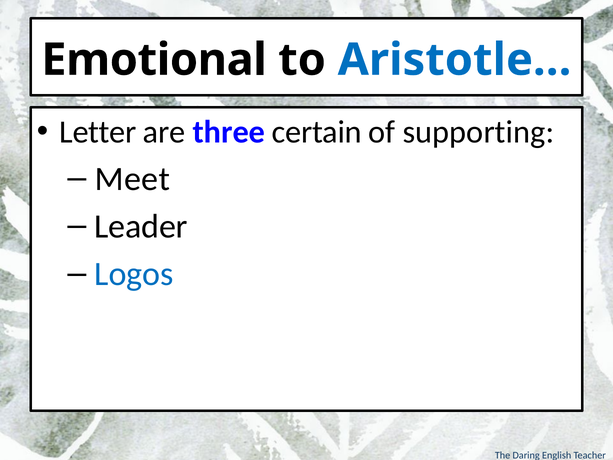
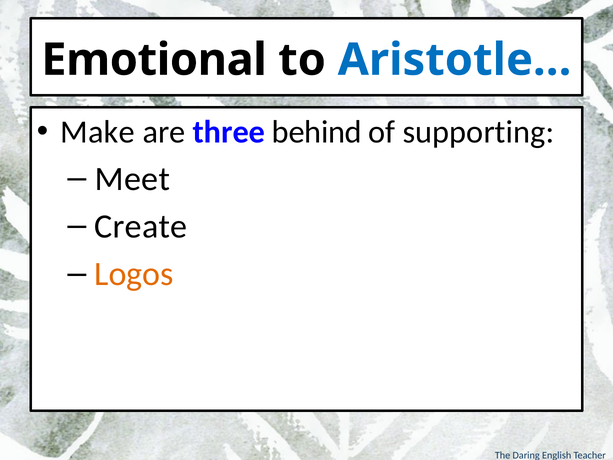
Letter: Letter -> Make (98, 132)
certain: certain -> behind (317, 132)
Leader: Leader -> Create (141, 226)
Logos colour: blue -> orange (134, 274)
